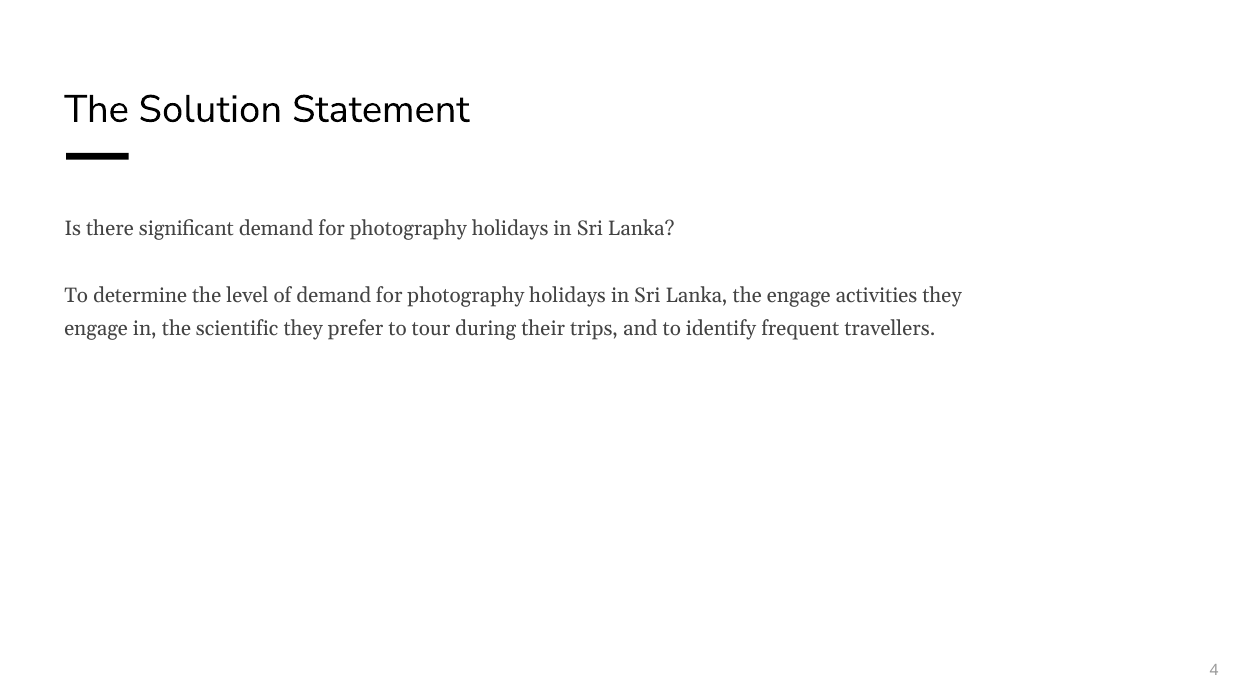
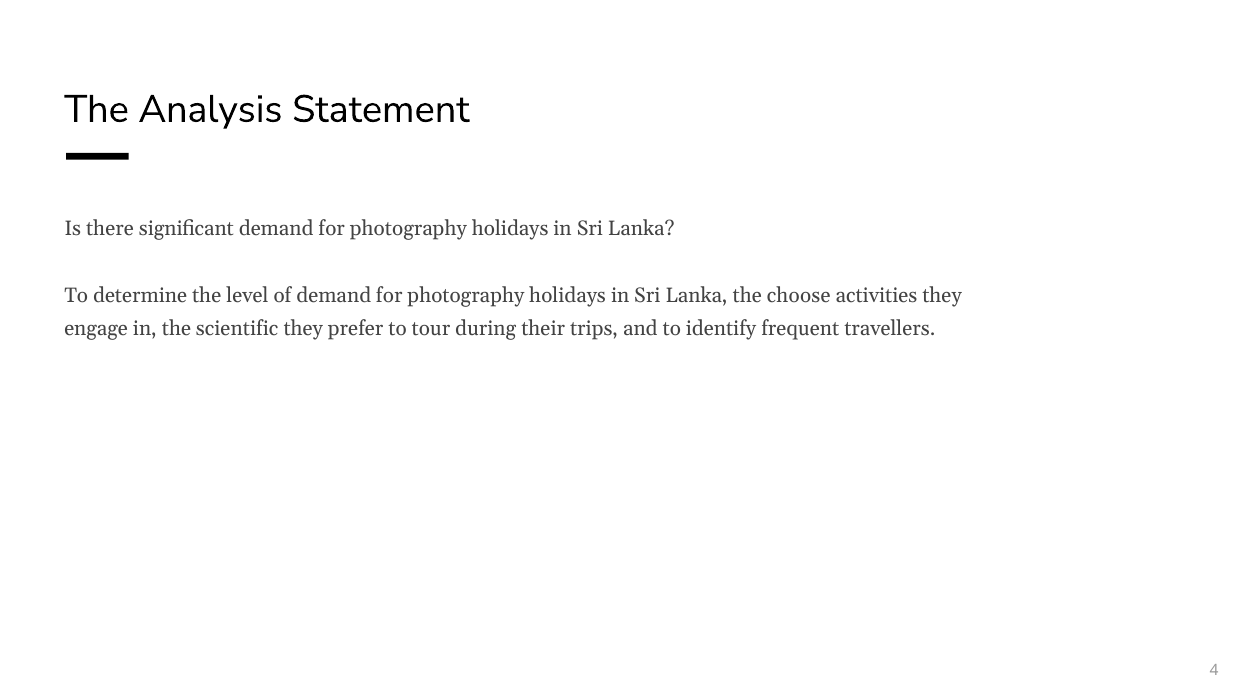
Solution: Solution -> Analysis (211, 109)
the engage: engage -> choose (799, 296)
